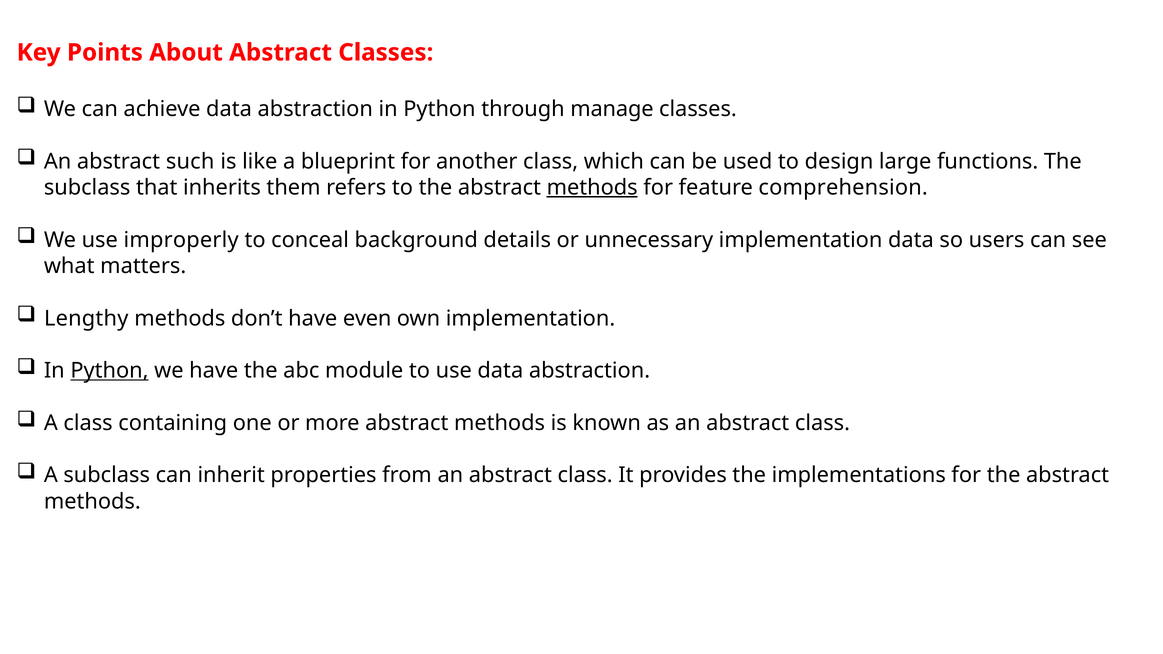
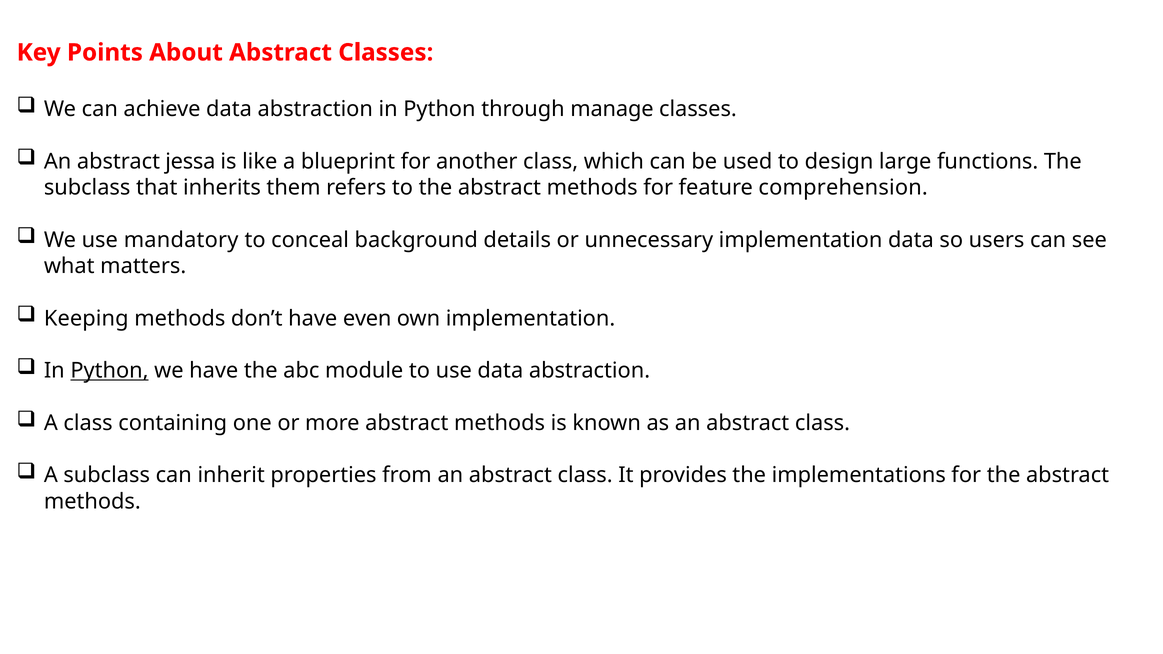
such: such -> jessa (190, 161)
methods underline: present -> none (592, 188)
improperly: improperly -> mandatory (181, 240)
Lengthy: Lengthy -> Keeping (86, 318)
